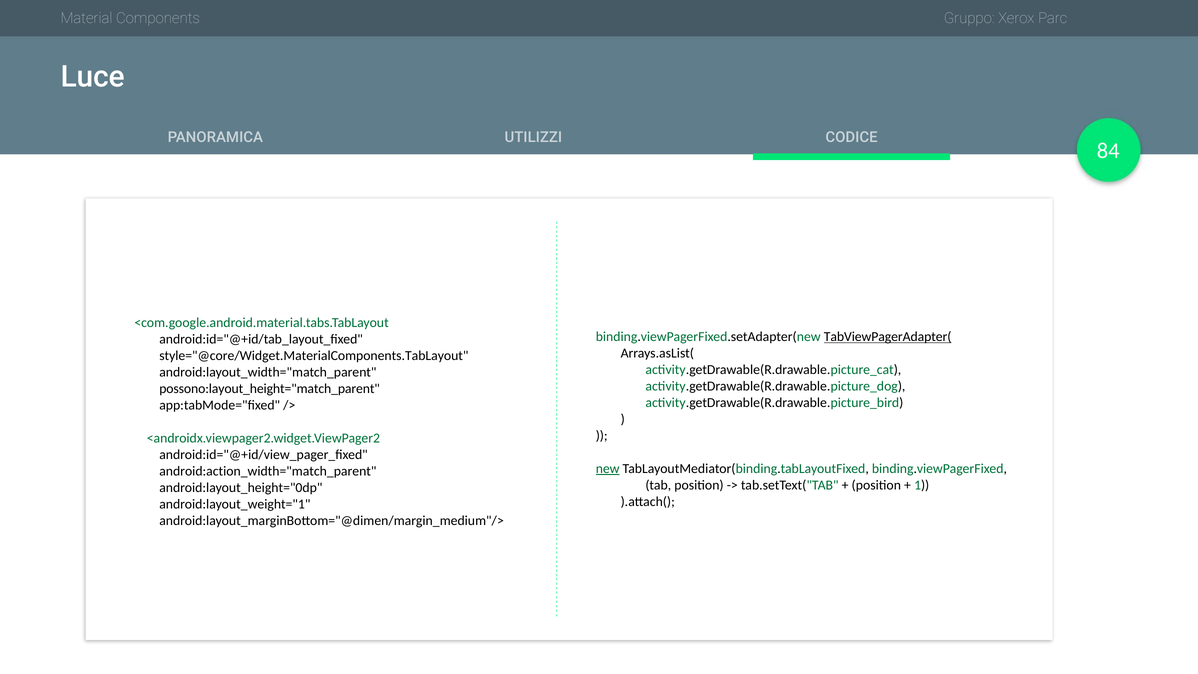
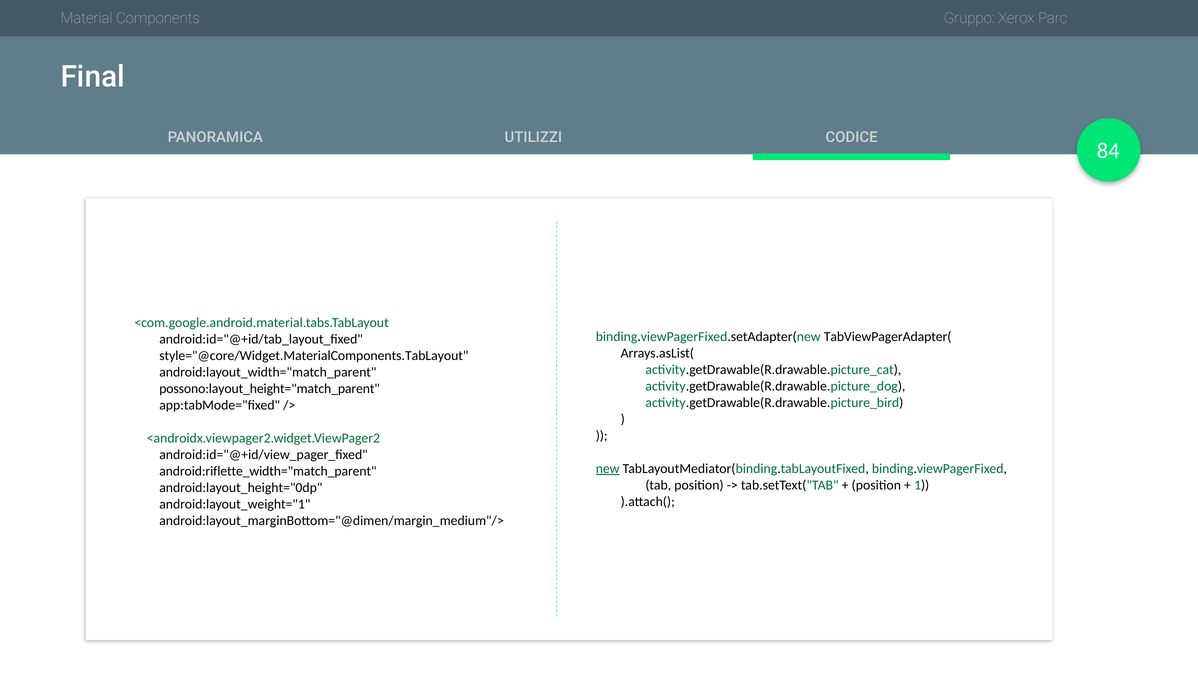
Luce: Luce -> Final (93, 77)
TabViewPagerAdapter( underline: present -> none (888, 337)
android:action_width="match_parent: android:action_width="match_parent -> android:riflette_width="match_parent (268, 471)
